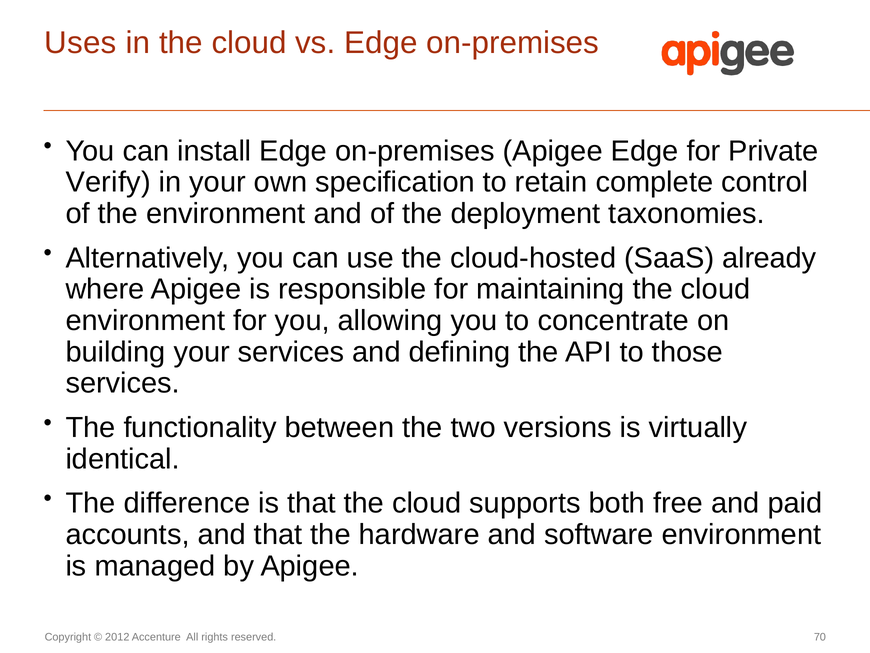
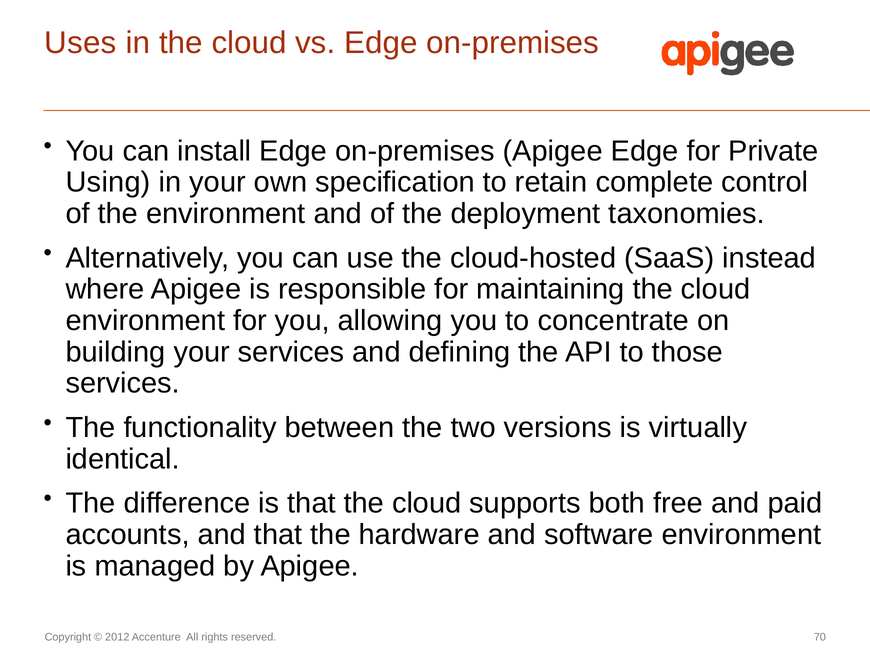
Verify: Verify -> Using (108, 182)
already: already -> instead (769, 258)
